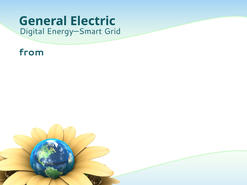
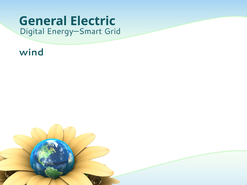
from: from -> wind (31, 52)
